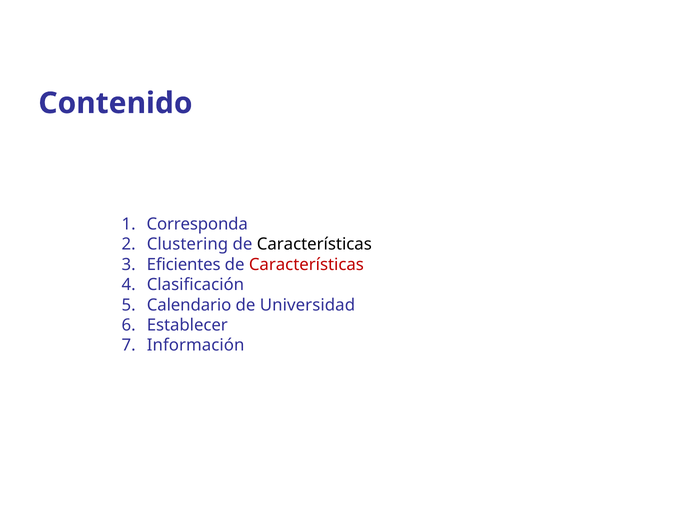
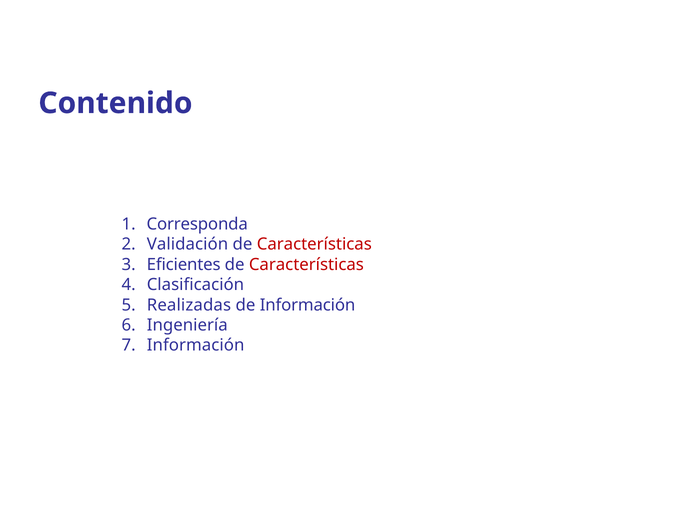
Clustering: Clustering -> Validación (187, 244)
Características colour: black -> red (314, 244)
Calendario: Calendario -> Realizadas (189, 305)
de Universidad: Universidad -> Información (308, 305)
Establecer: Establecer -> Ingeniería (187, 325)
